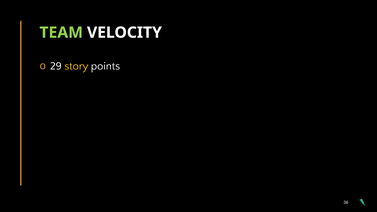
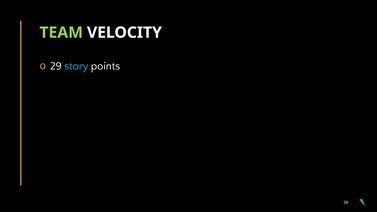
story colour: yellow -> light blue (76, 66)
